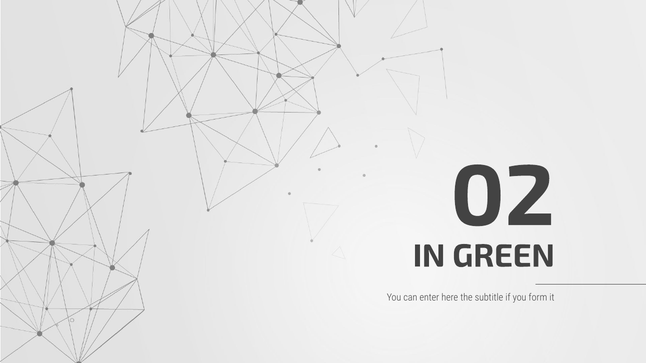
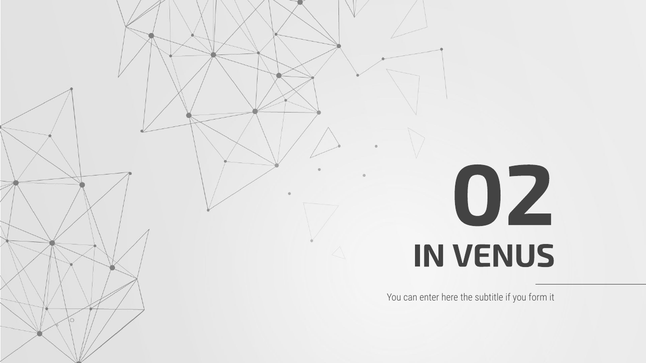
GREEN: GREEN -> VENUS (504, 256)
